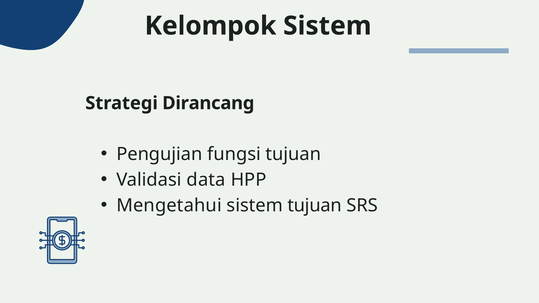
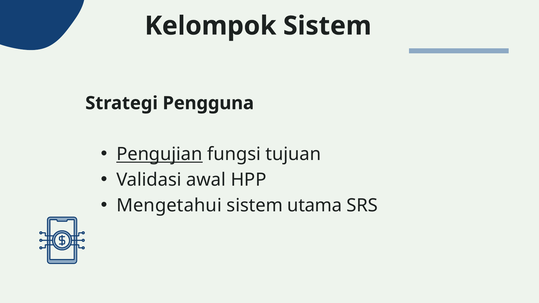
Dirancang: Dirancang -> Pengguna (208, 103)
Pengujian underline: none -> present (159, 154)
data: data -> awal (206, 180)
sistem tujuan: tujuan -> utama (315, 206)
